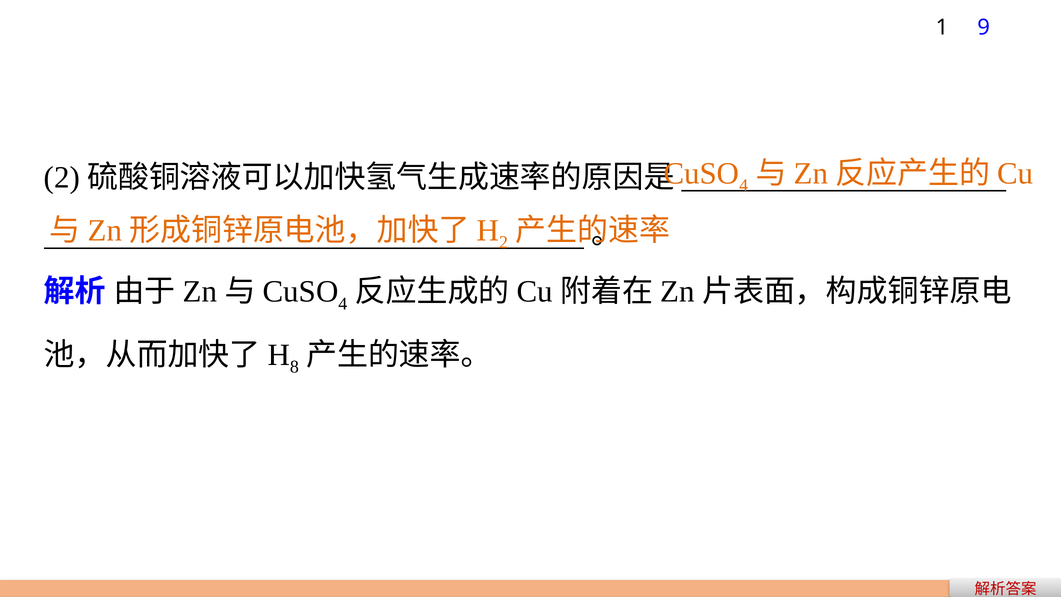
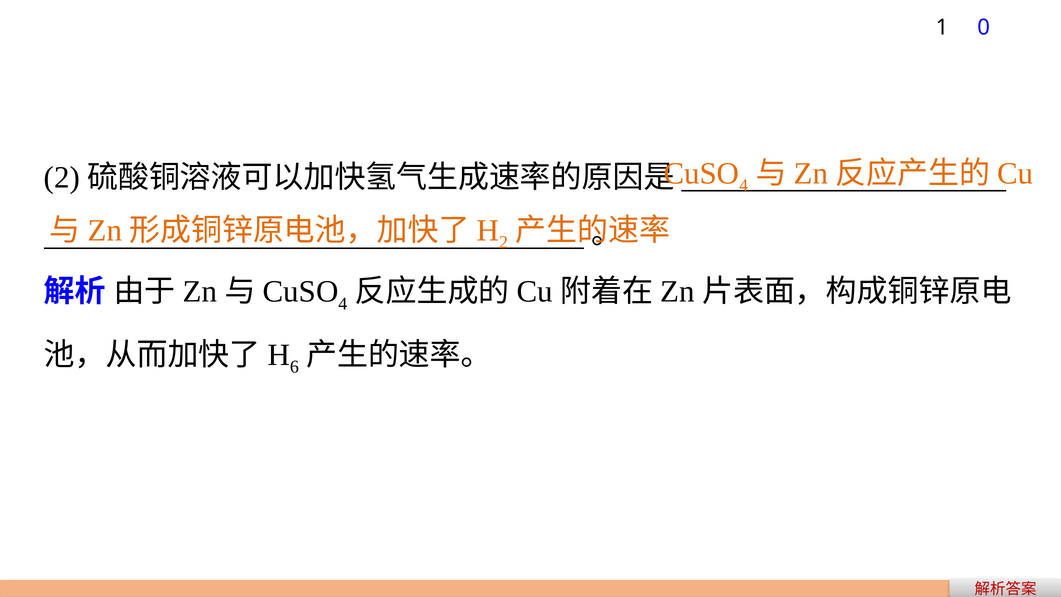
9: 9 -> 0 (984, 28)
8: 8 -> 6 (294, 367)
